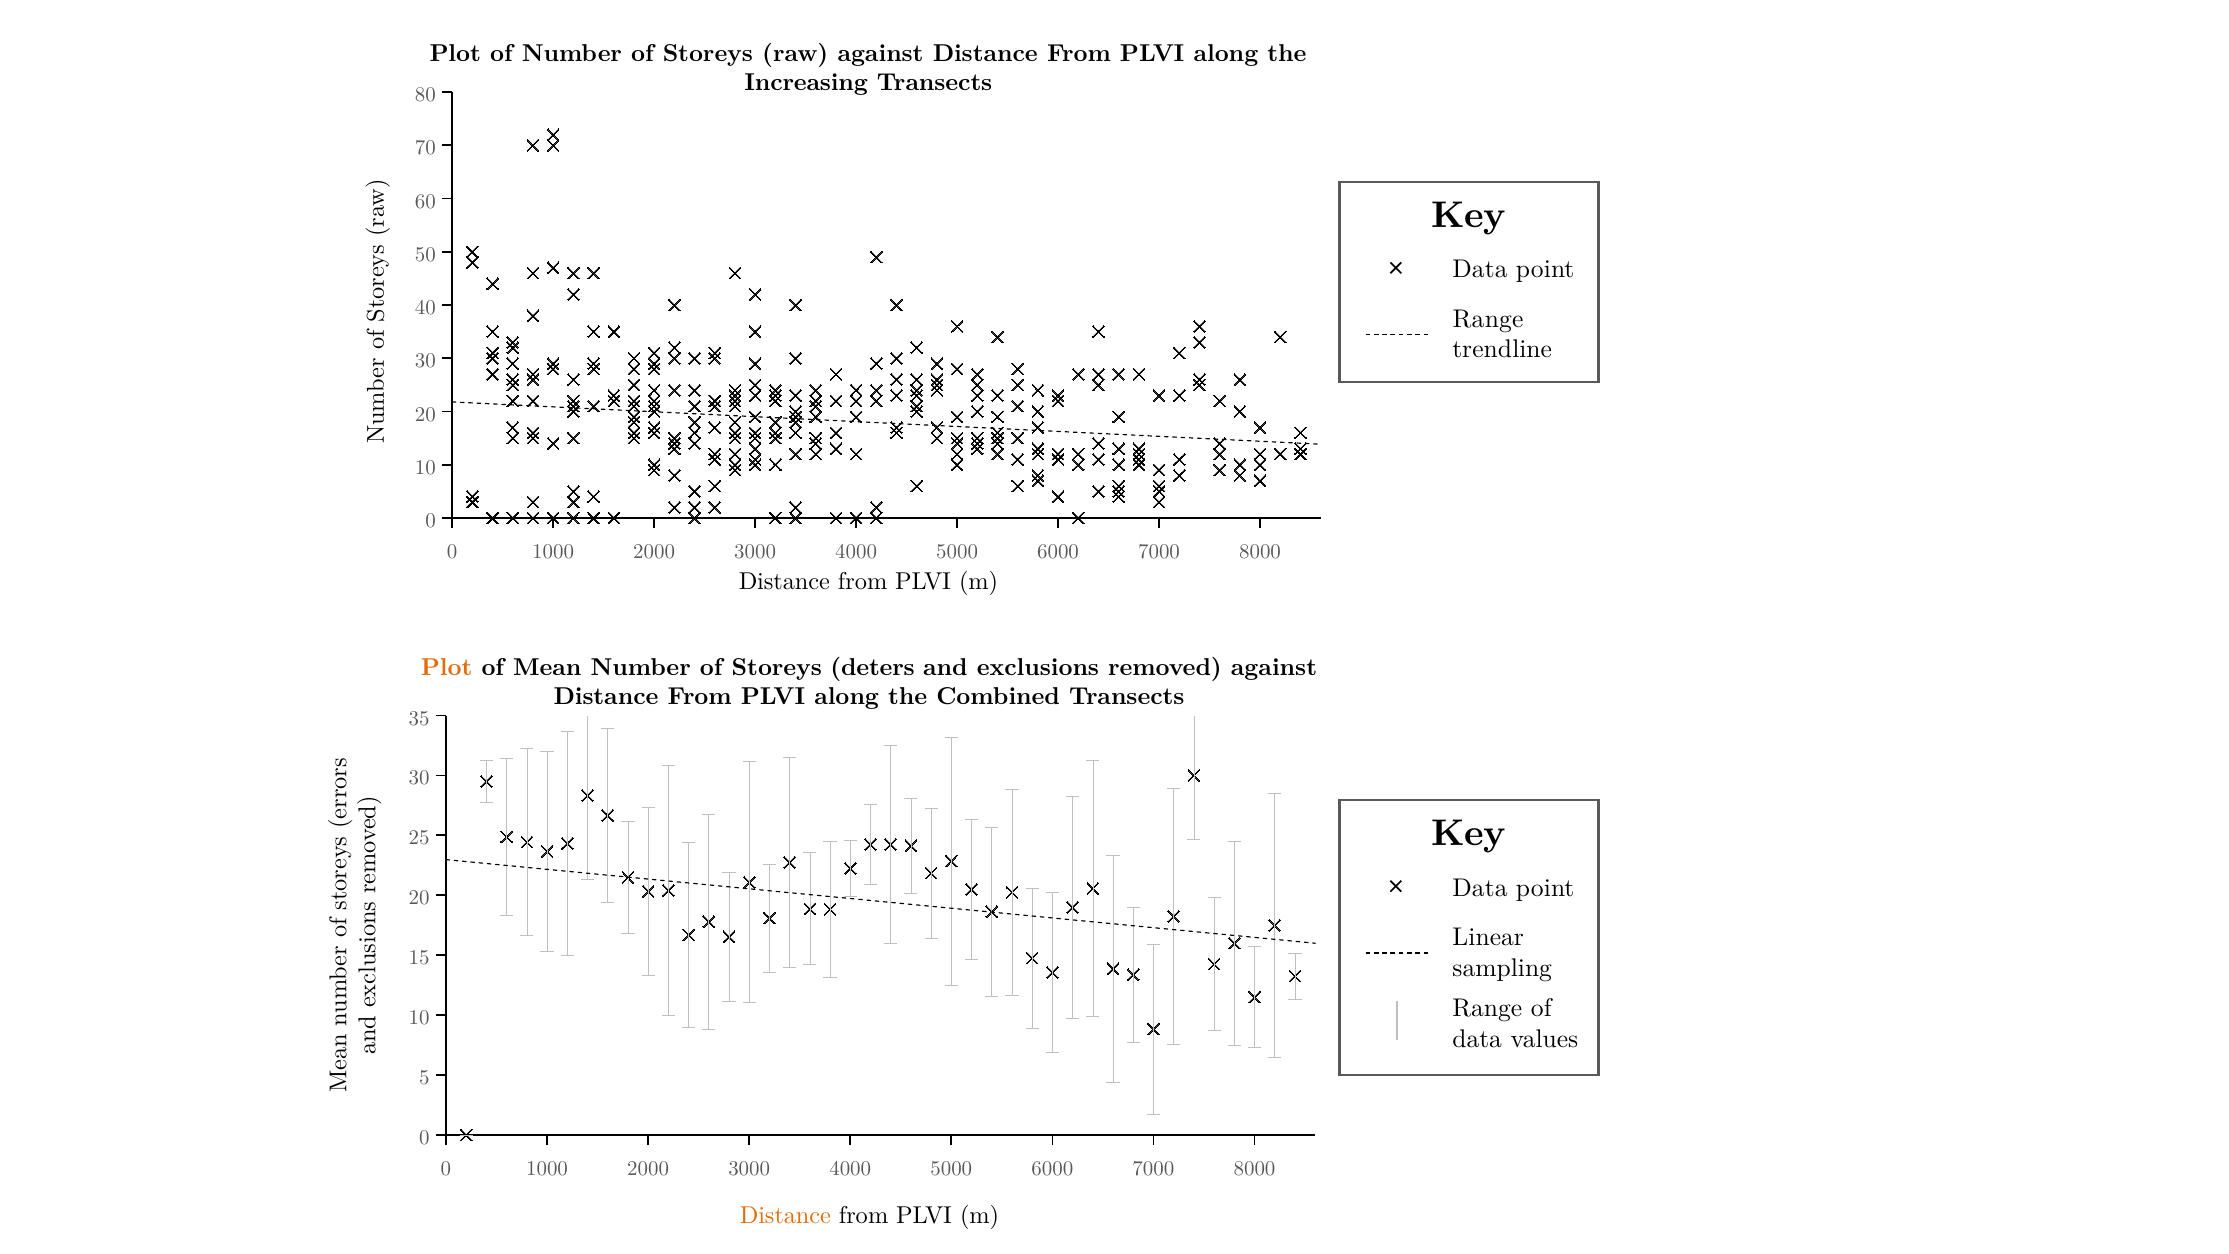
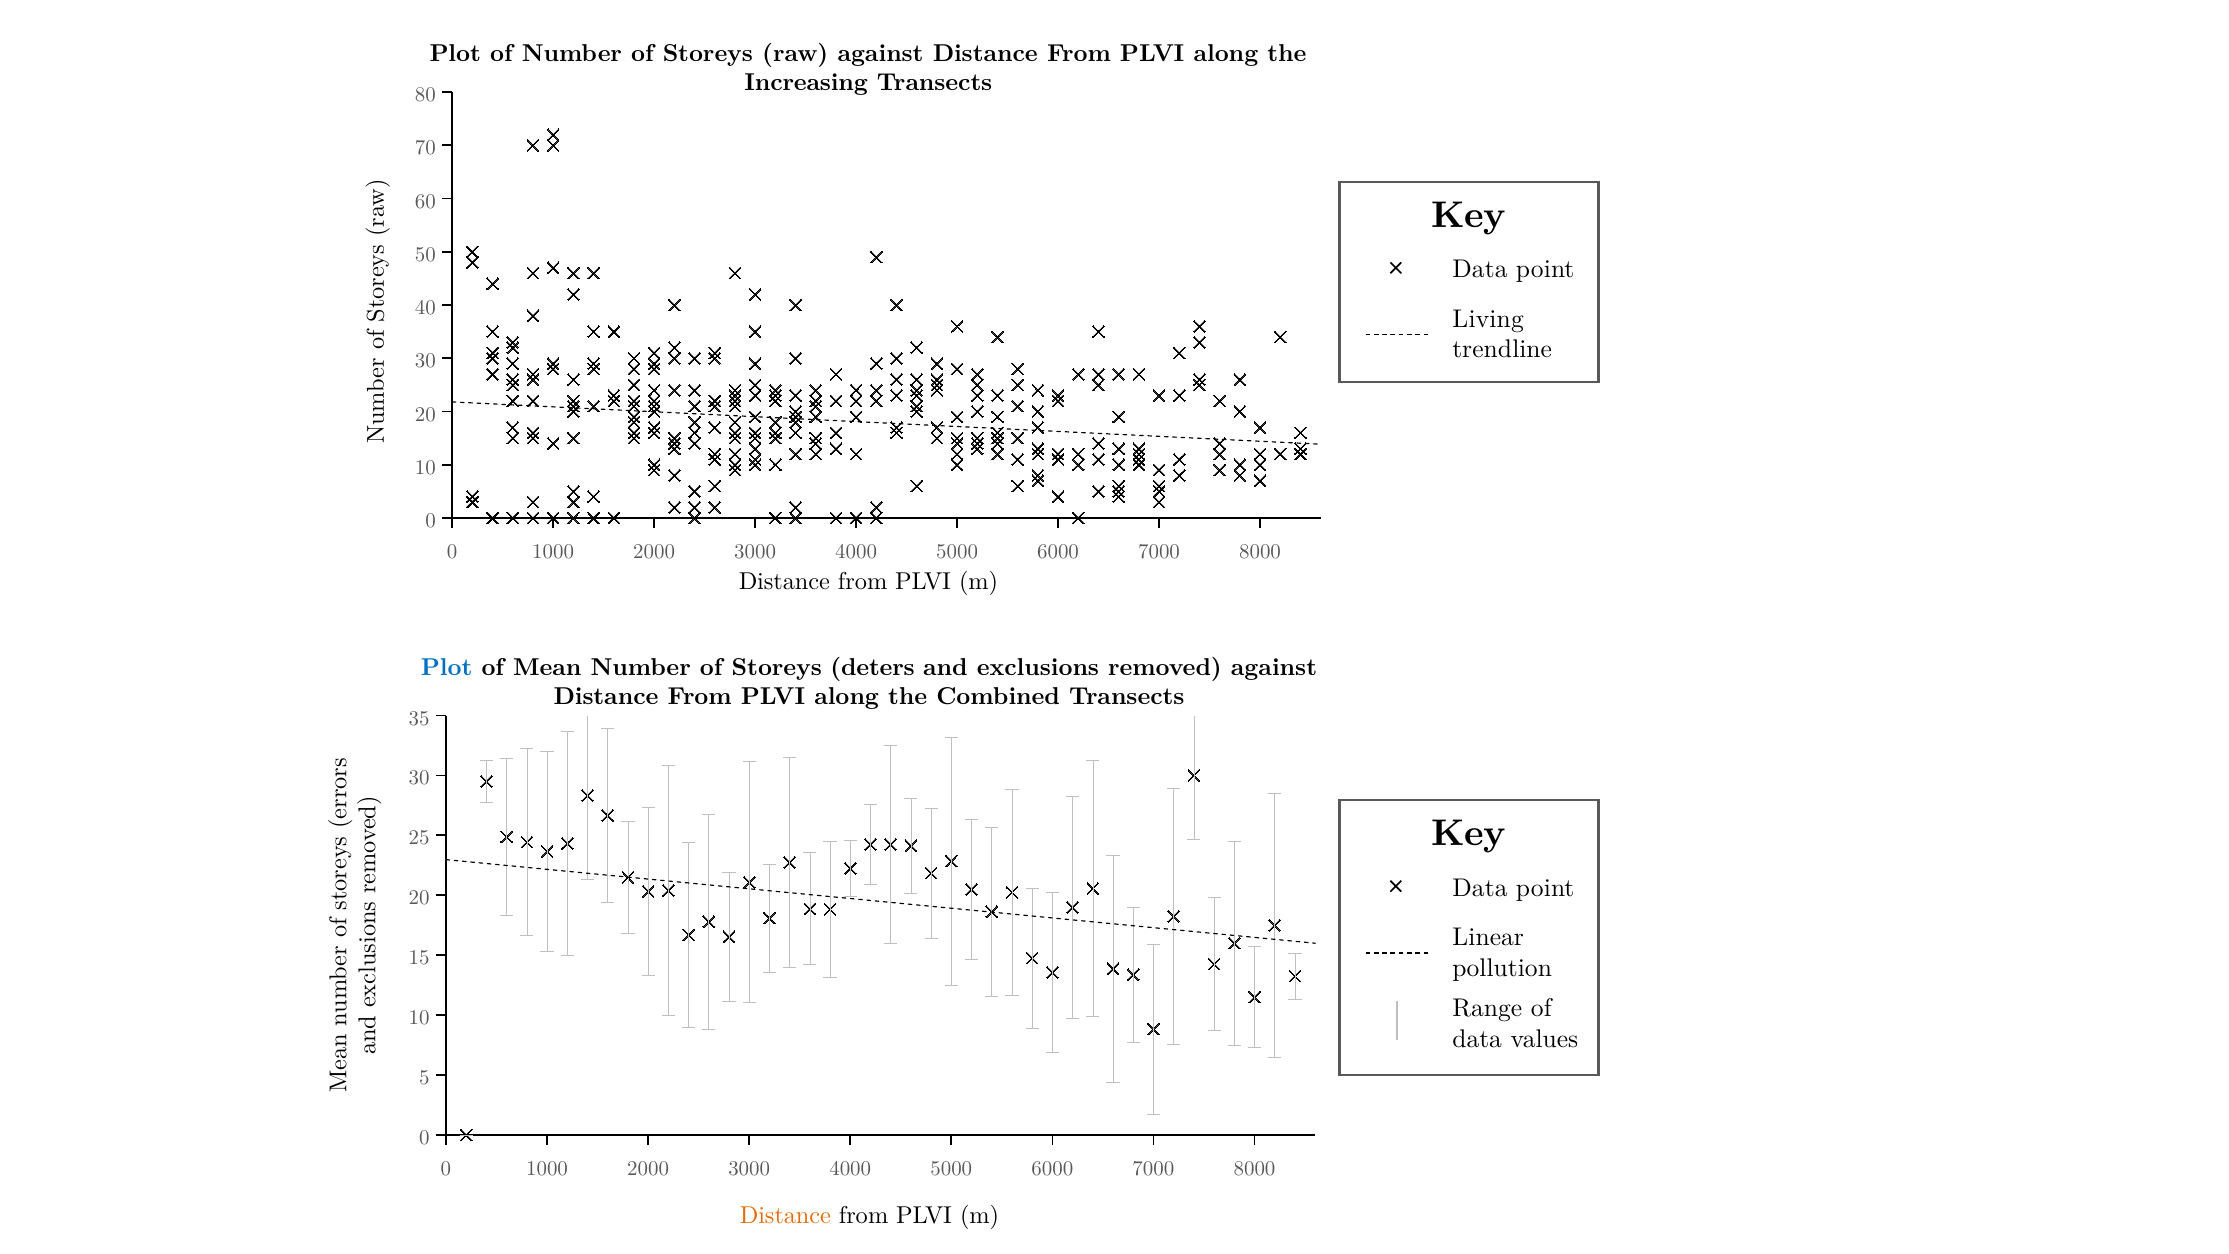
Range: Range -> Living (1488, 319)
Plot colour: orange -> blue (447, 668)
sampling: sampling -> pollution (1502, 968)
